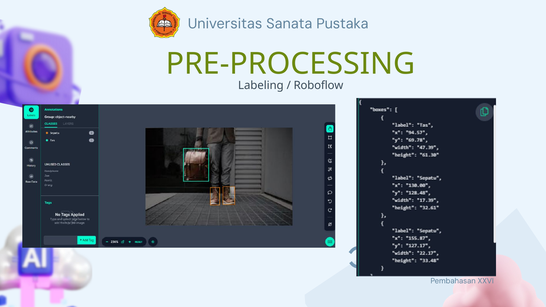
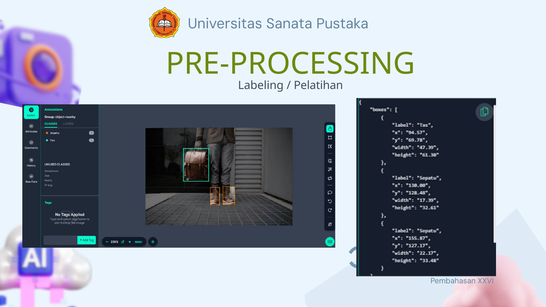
Roboflow: Roboflow -> Pelatihan (318, 85)
